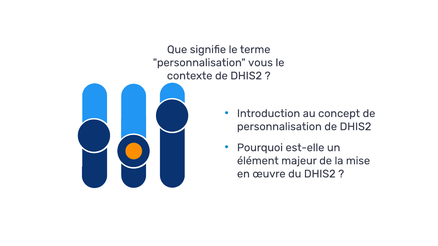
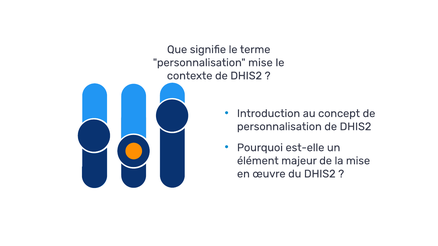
personnalisation vous: vous -> mise (260, 63)
